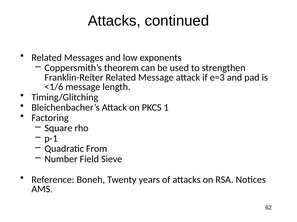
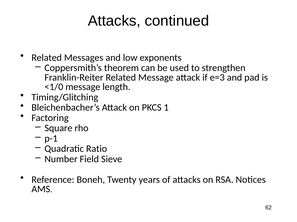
<1/6: <1/6 -> <1/0 (54, 87)
From: From -> Ratio (97, 149)
